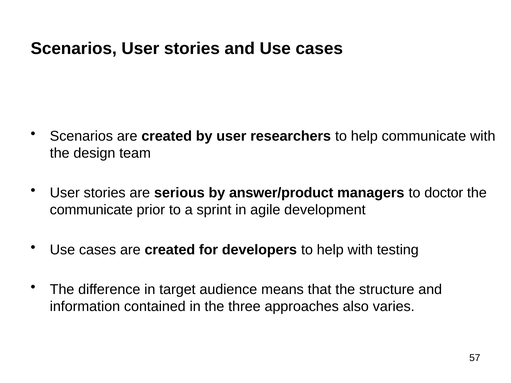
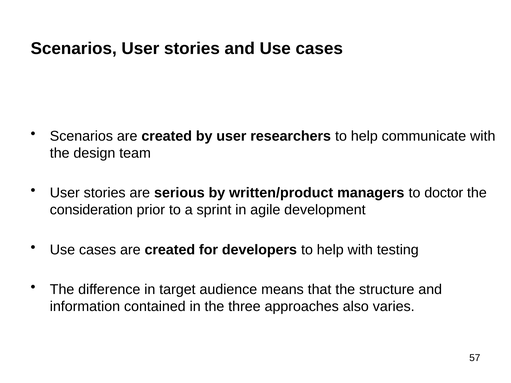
answer/product: answer/product -> written/product (281, 193)
communicate: communicate -> consideration (91, 210)
